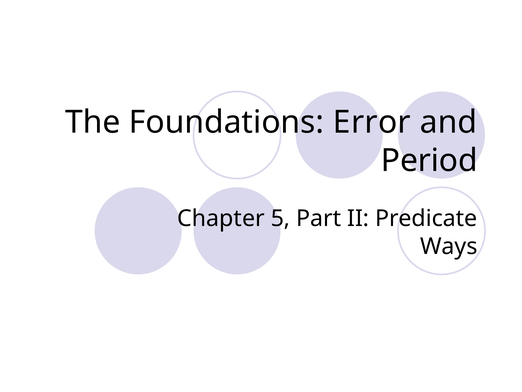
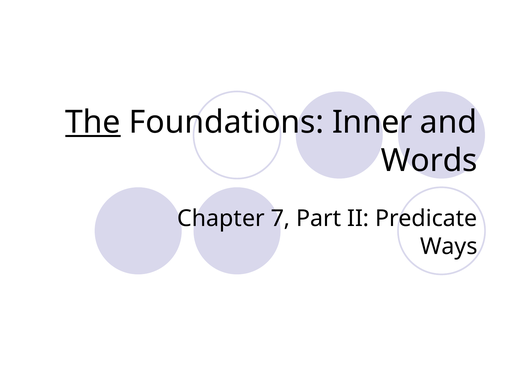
The underline: none -> present (93, 122)
Error: Error -> Inner (372, 122)
Period: Period -> Words (429, 160)
5: 5 -> 7 (280, 218)
